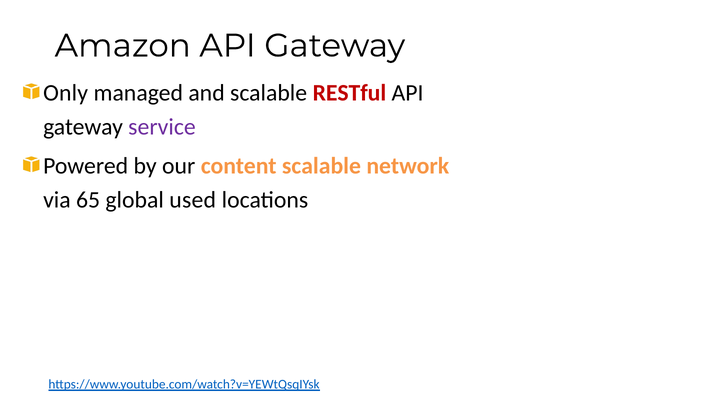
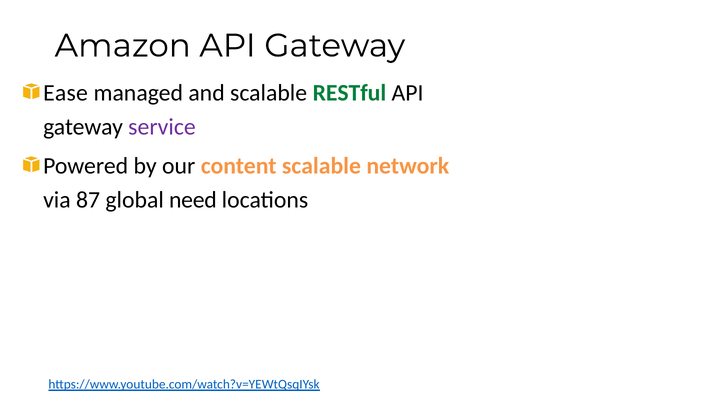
Only: Only -> Ease (66, 93)
RESTful colour: red -> green (349, 93)
65: 65 -> 87 (88, 200)
used: used -> need (193, 200)
